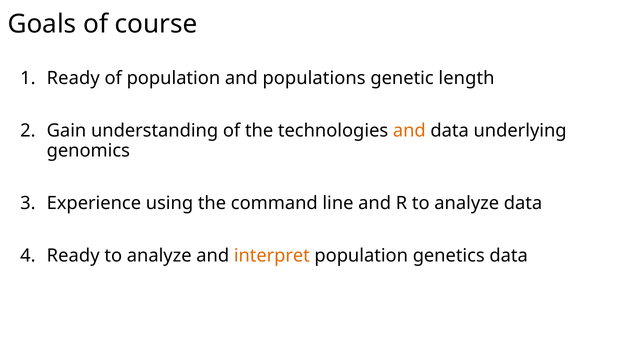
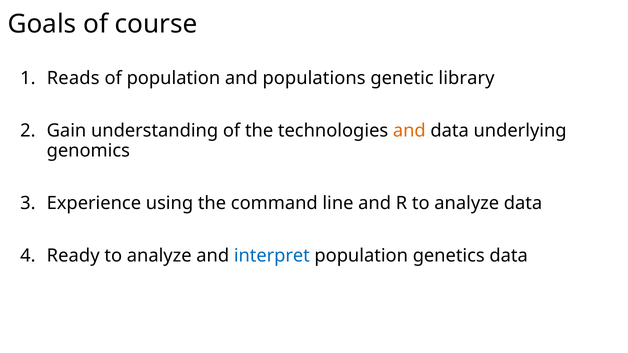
Ready: Ready -> Reads (73, 78)
length: length -> library (466, 78)
interpret colour: orange -> blue (272, 256)
